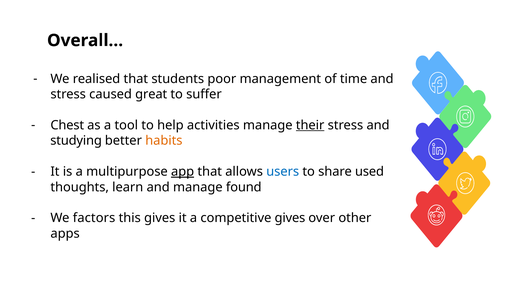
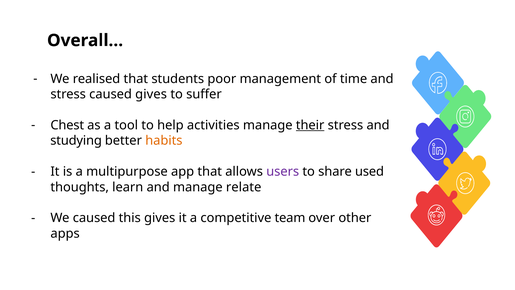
caused great: great -> gives (151, 94)
app underline: present -> none (183, 171)
users colour: blue -> purple (283, 171)
found: found -> relate (244, 187)
We factors: factors -> caused (94, 218)
competitive gives: gives -> team (290, 218)
